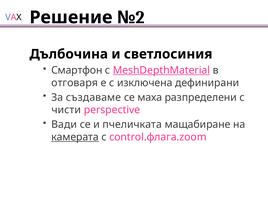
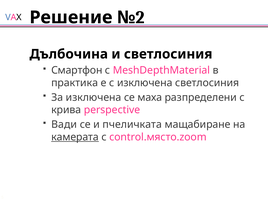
MeshDepthMaterial underline: present -> none (161, 70)
отговаря: отговаря -> практика (75, 83)
изключена дефинирани: дефинирани -> светлосиния (207, 83)
За създаваме: създаваме -> изключена (94, 97)
чисти: чисти -> крива (66, 110)
control.флага.zoom: control.флага.zoom -> control.място.zoom (158, 137)
